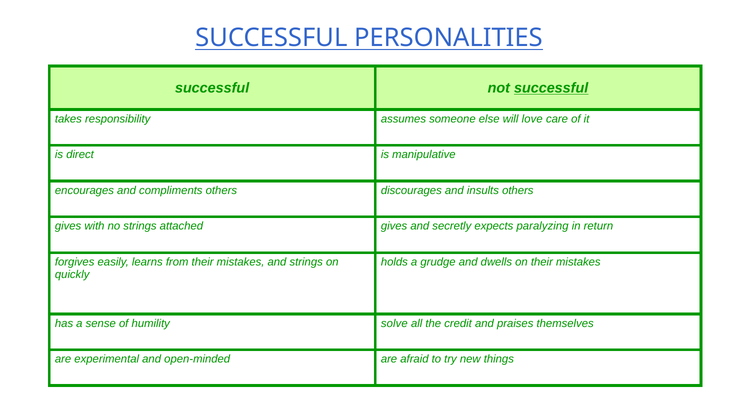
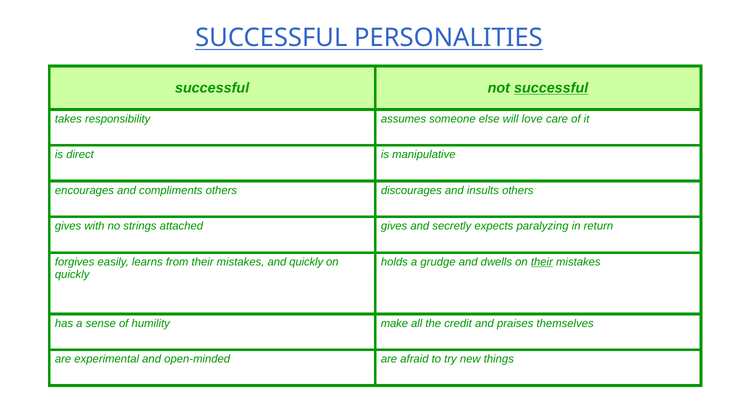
and strings: strings -> quickly (306, 262)
their underline: none -> present (542, 262)
solve: solve -> make (394, 323)
